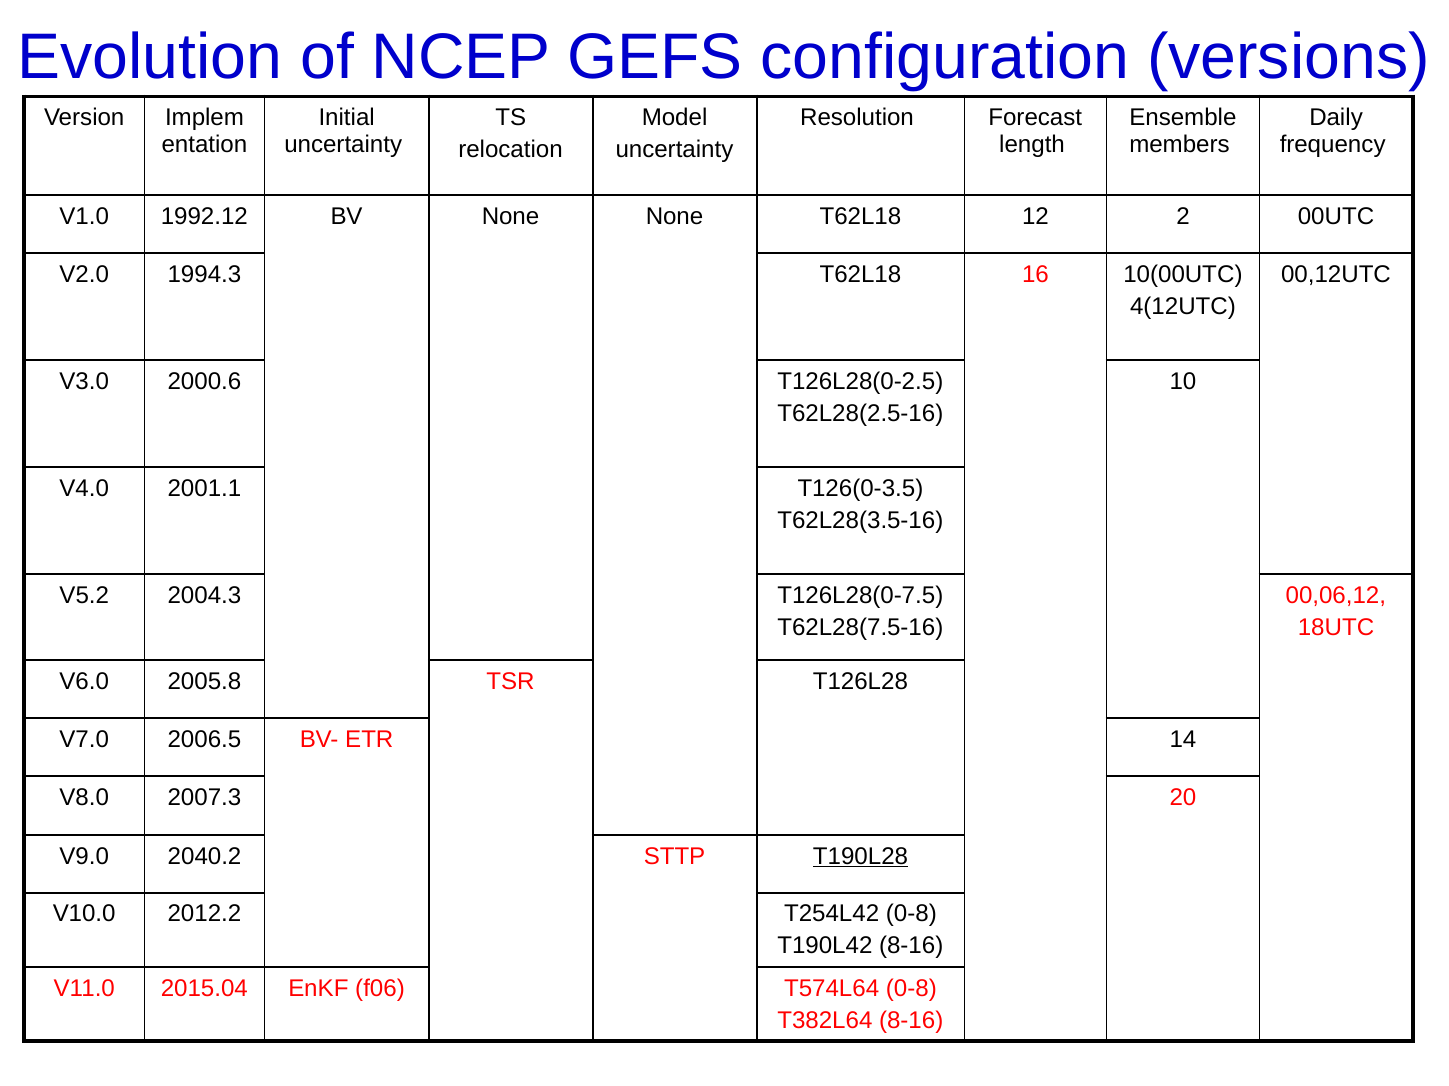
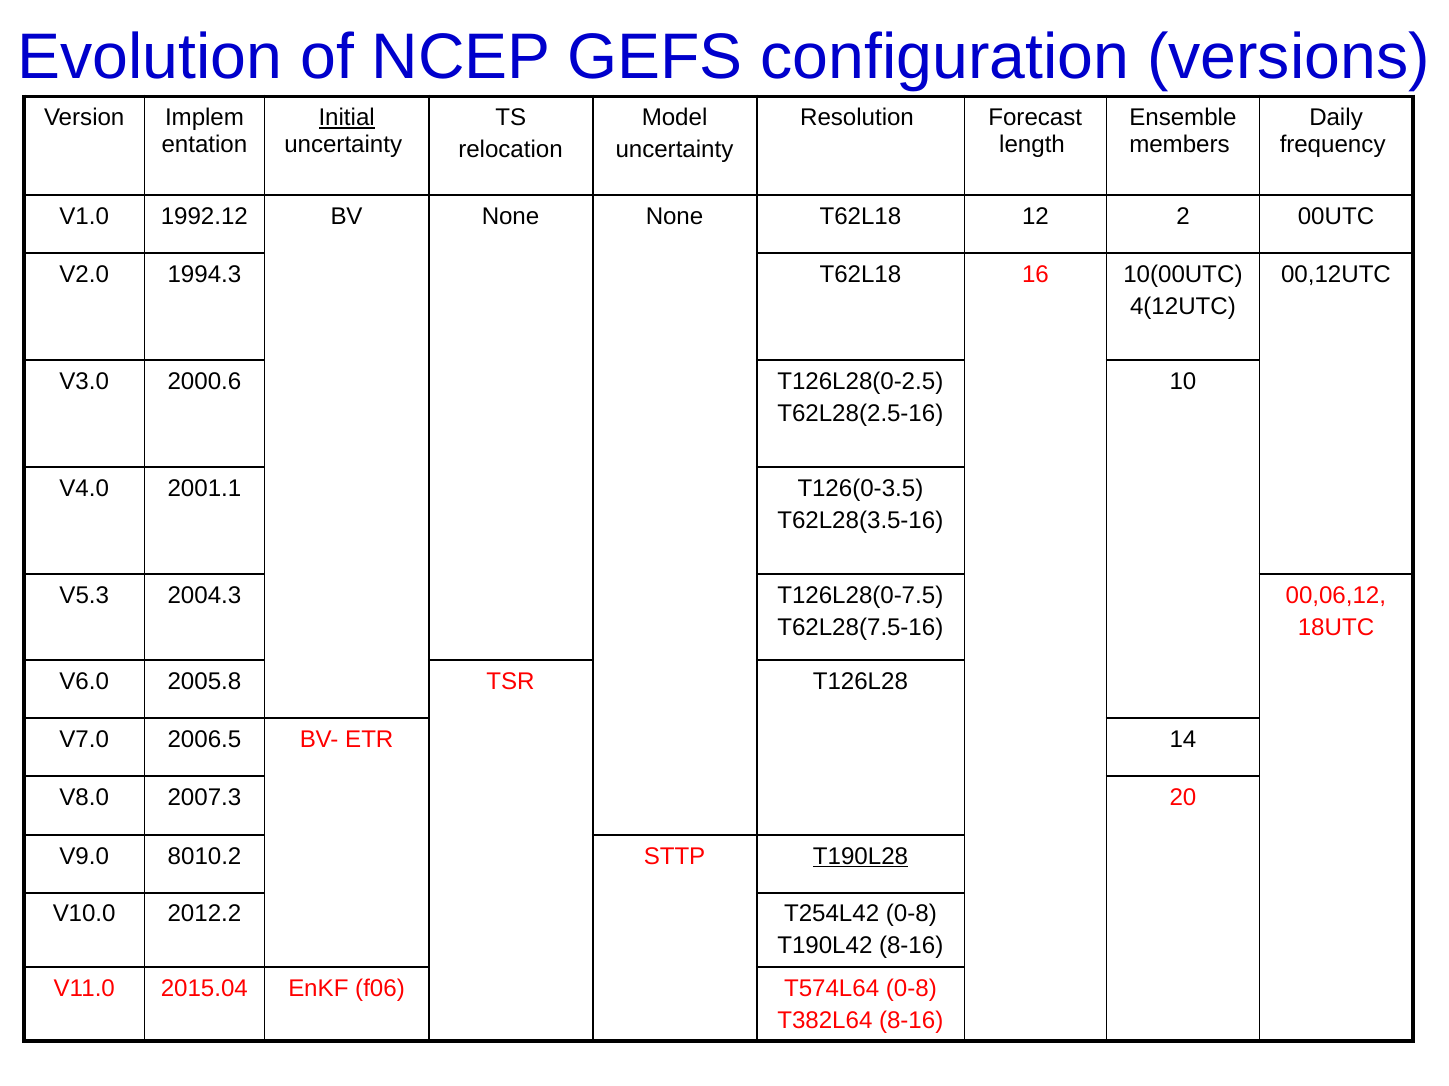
Initial underline: none -> present (347, 118)
V5.2: V5.2 -> V5.3 (84, 596)
2040.2: 2040.2 -> 8010.2 (205, 857)
